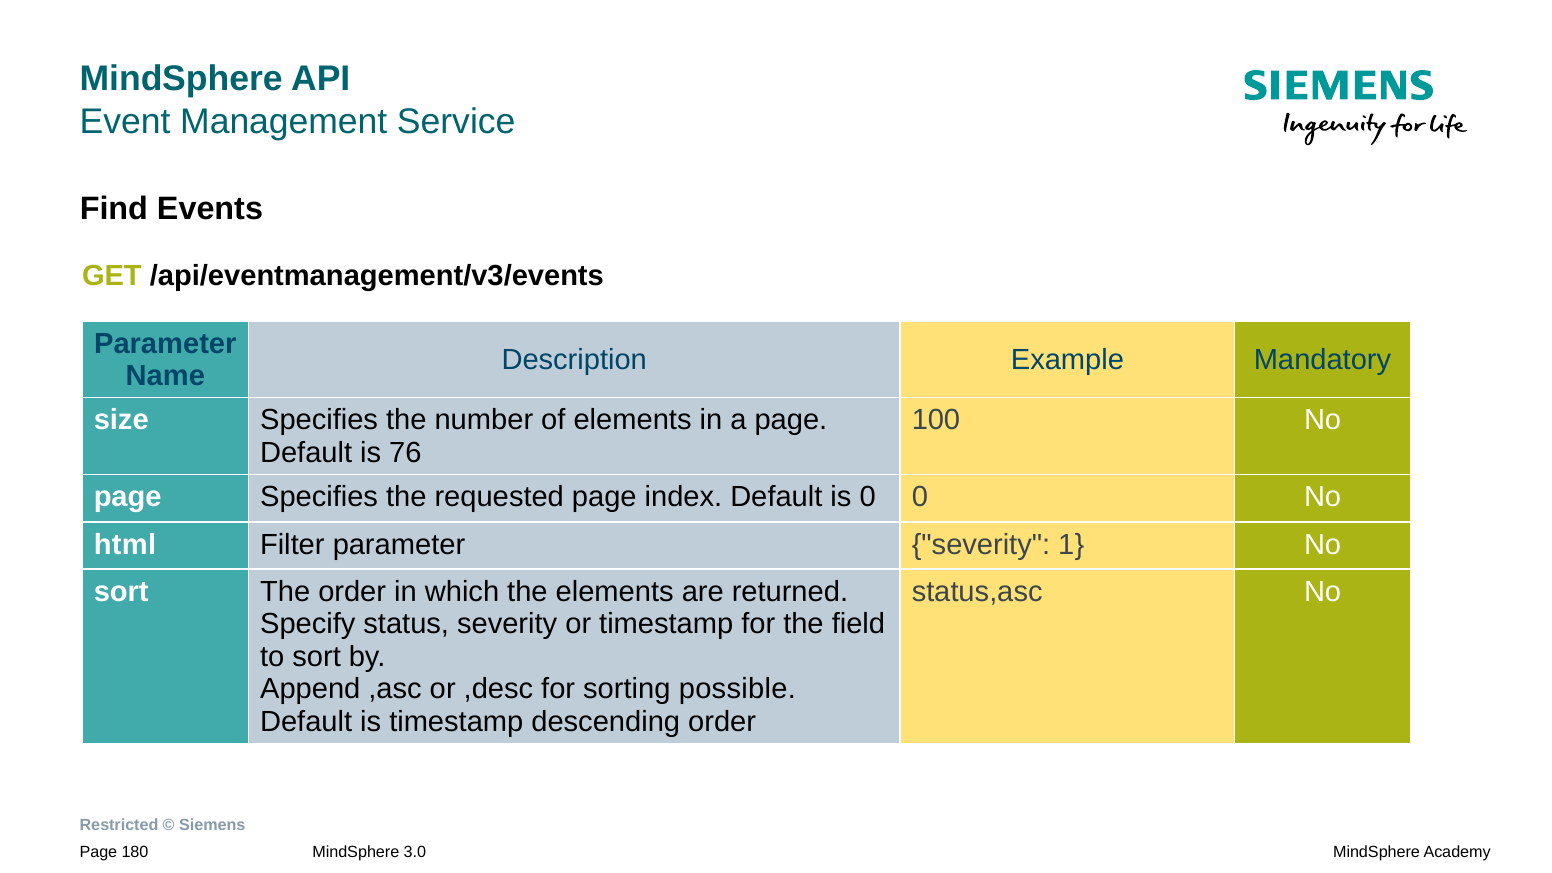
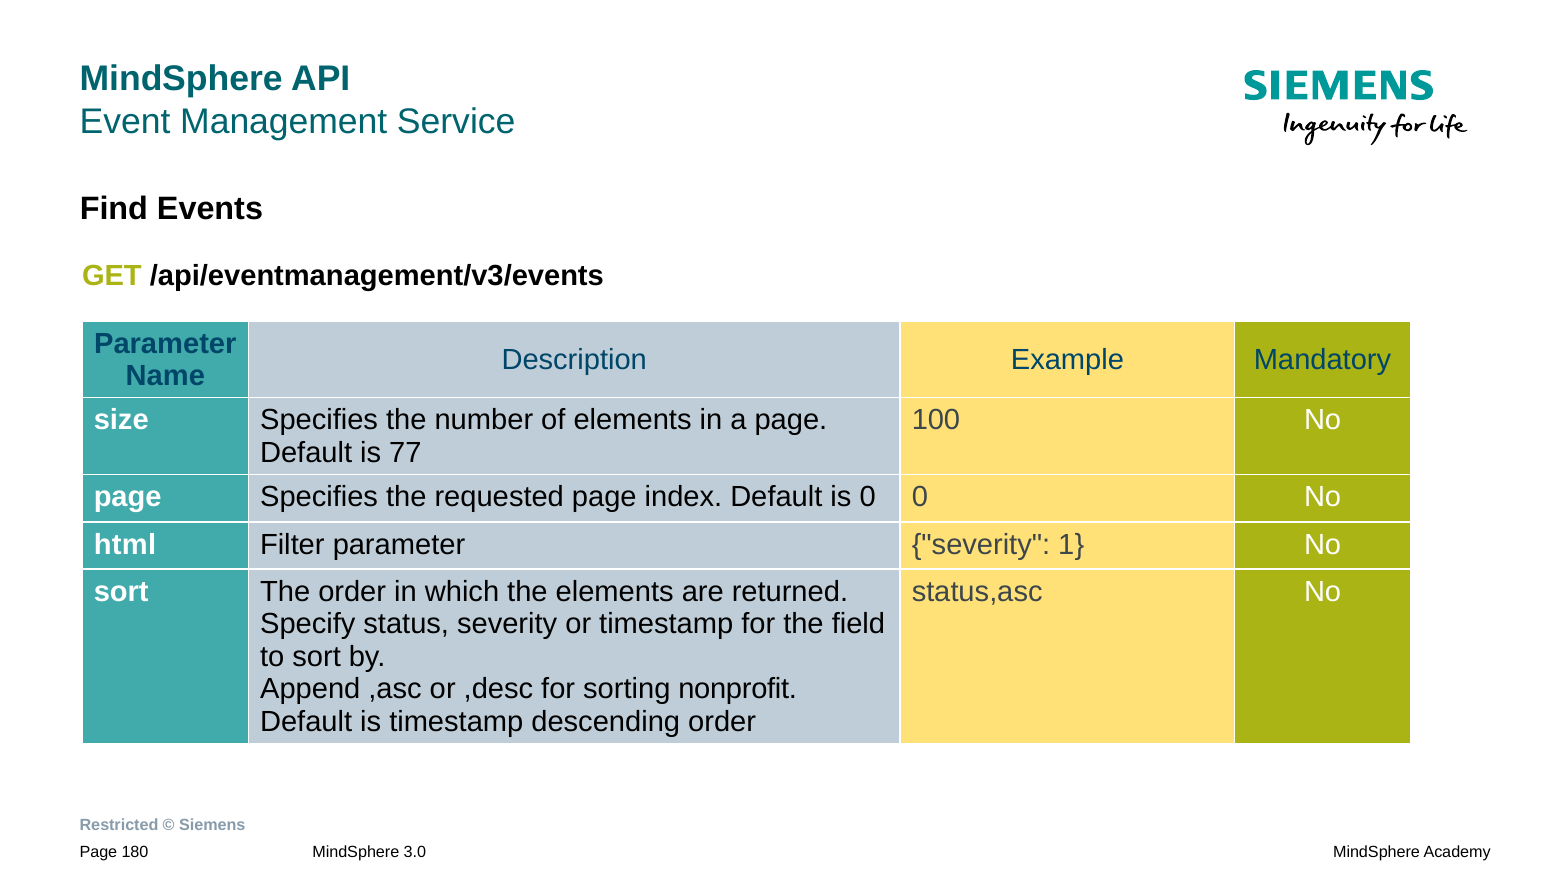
76: 76 -> 77 (405, 453)
possible: possible -> nonprofit (738, 689)
